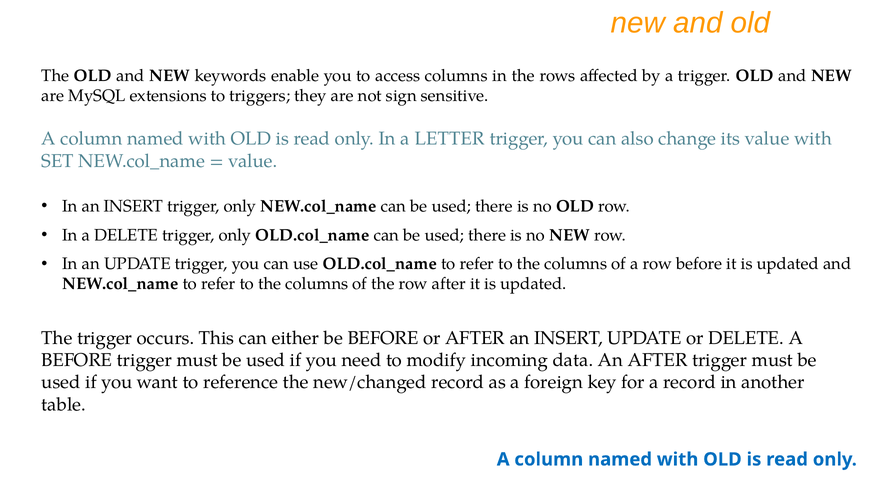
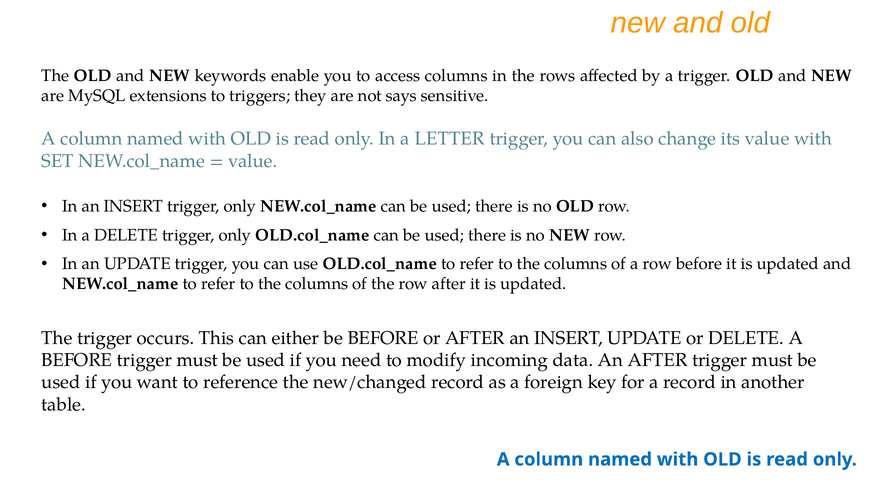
sign: sign -> says (401, 95)
